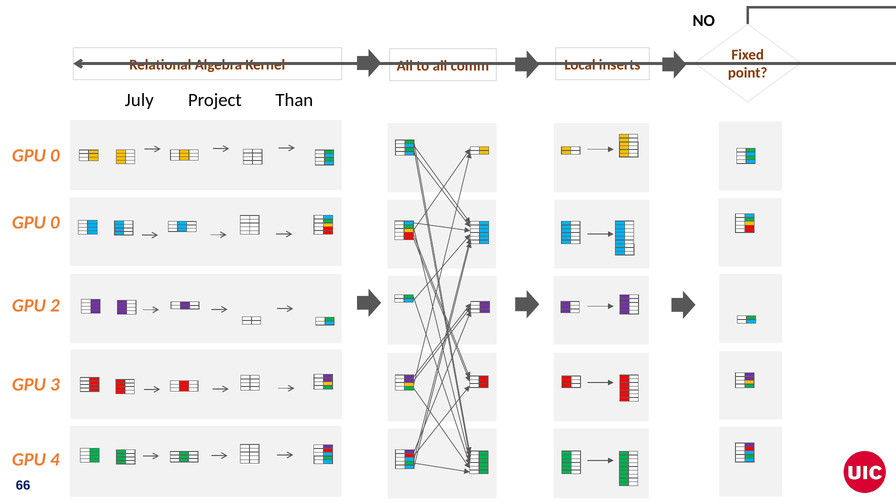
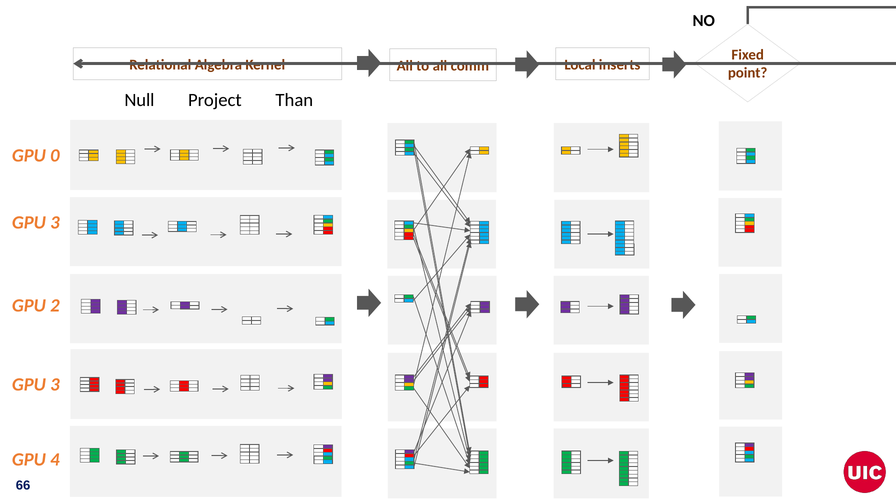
July: July -> Null (139, 100)
0: 0 -> 3 (55, 223)
